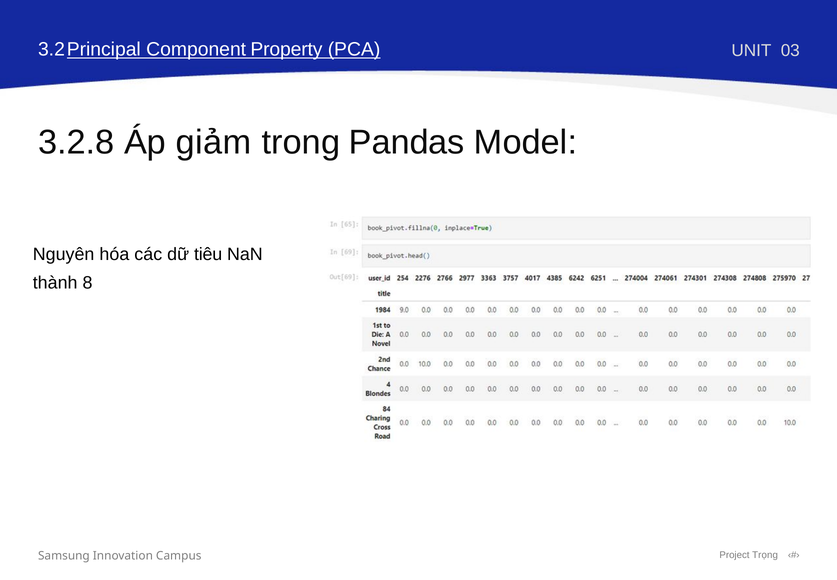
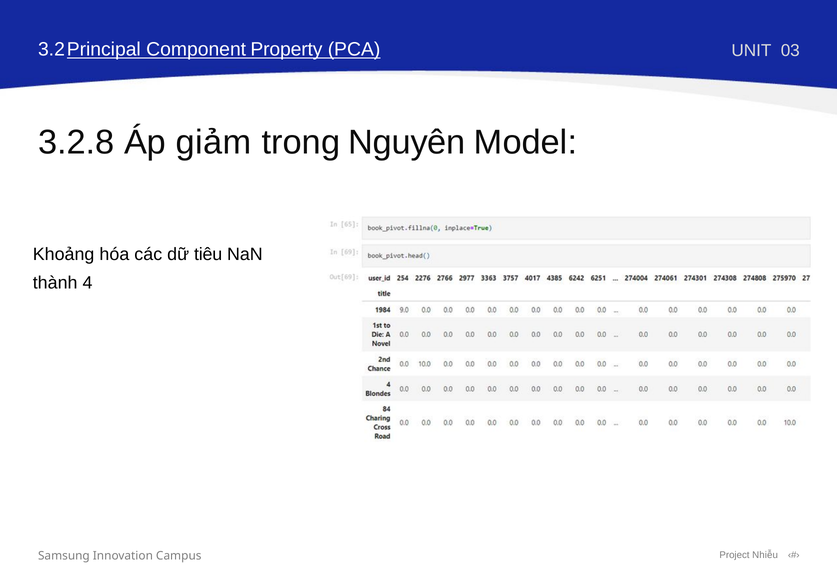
Pandas: Pandas -> Nguyên (407, 142)
Nguyên: Nguyên -> Khoảng (64, 254)
8: 8 -> 4 (88, 283)
Trọng: Trọng -> Nhiễu (765, 555)
